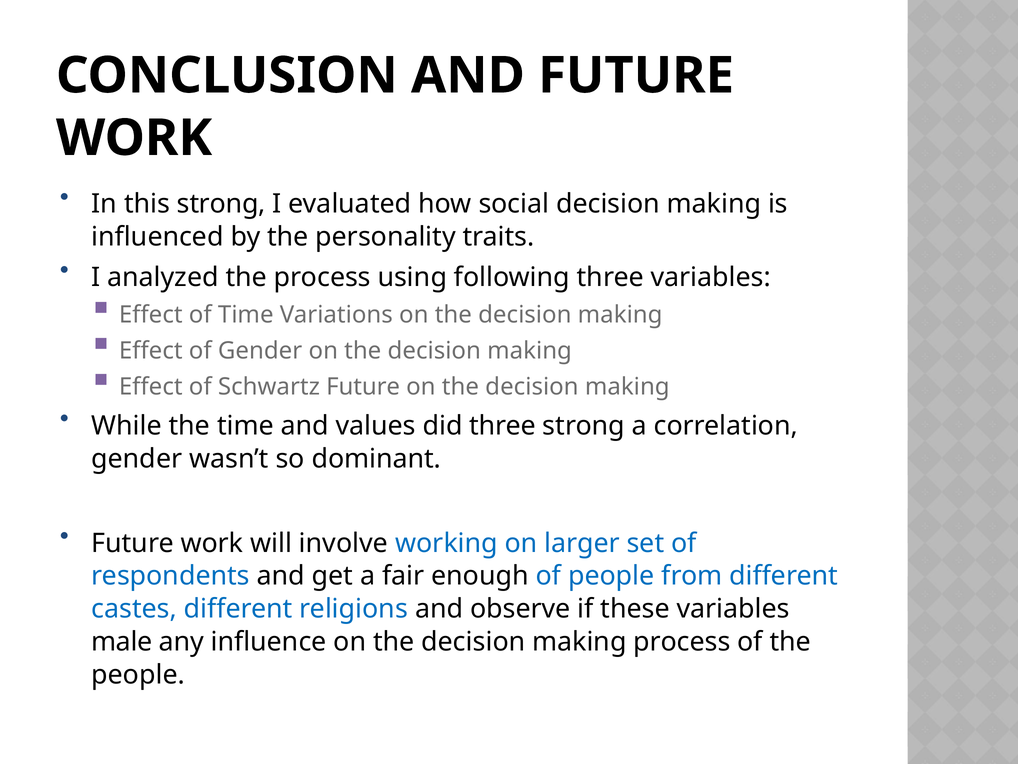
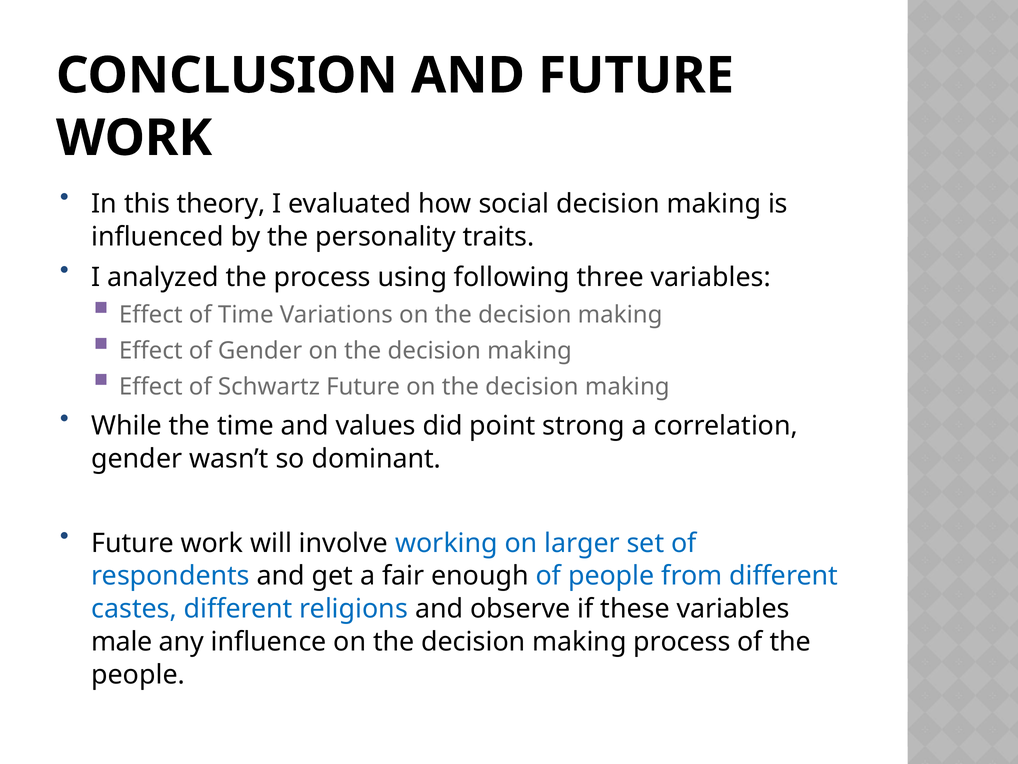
this strong: strong -> theory (221, 204)
did three: three -> point (502, 426)
